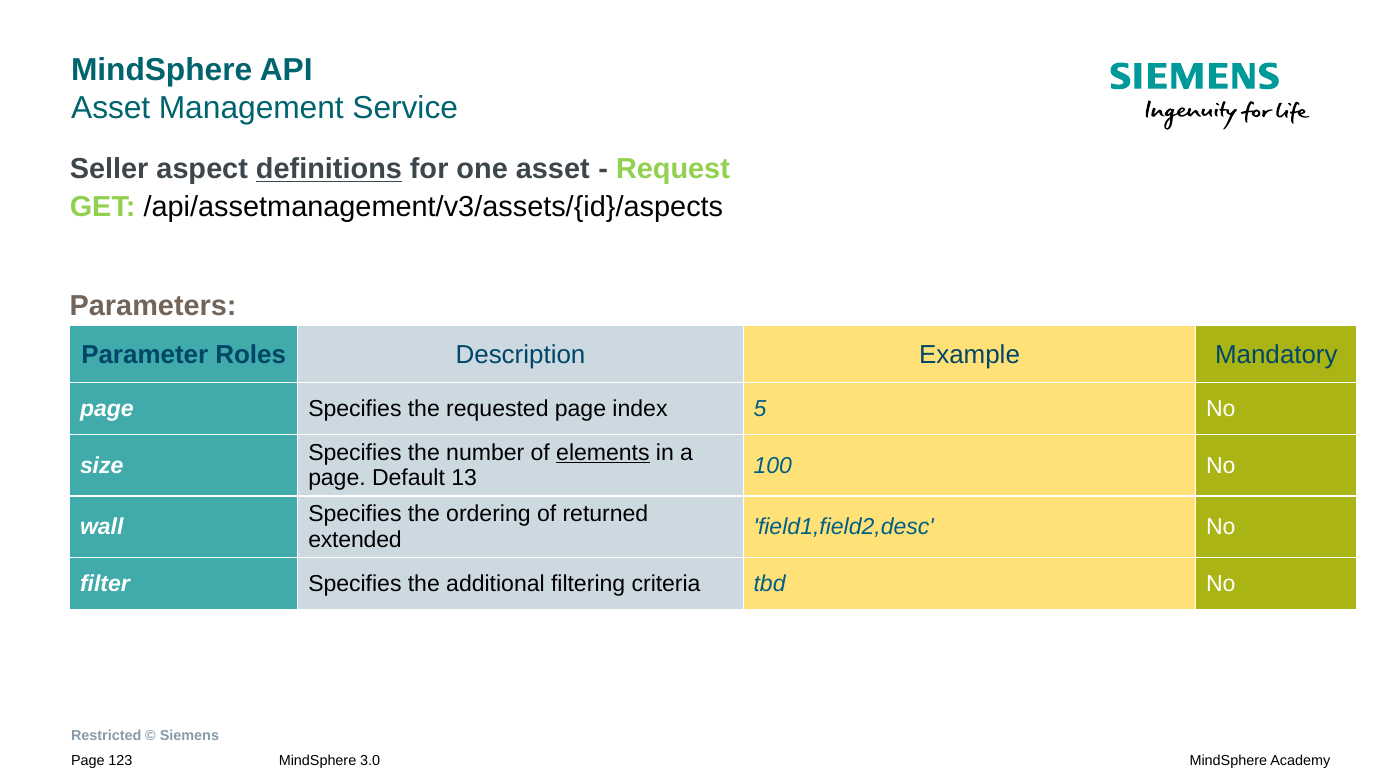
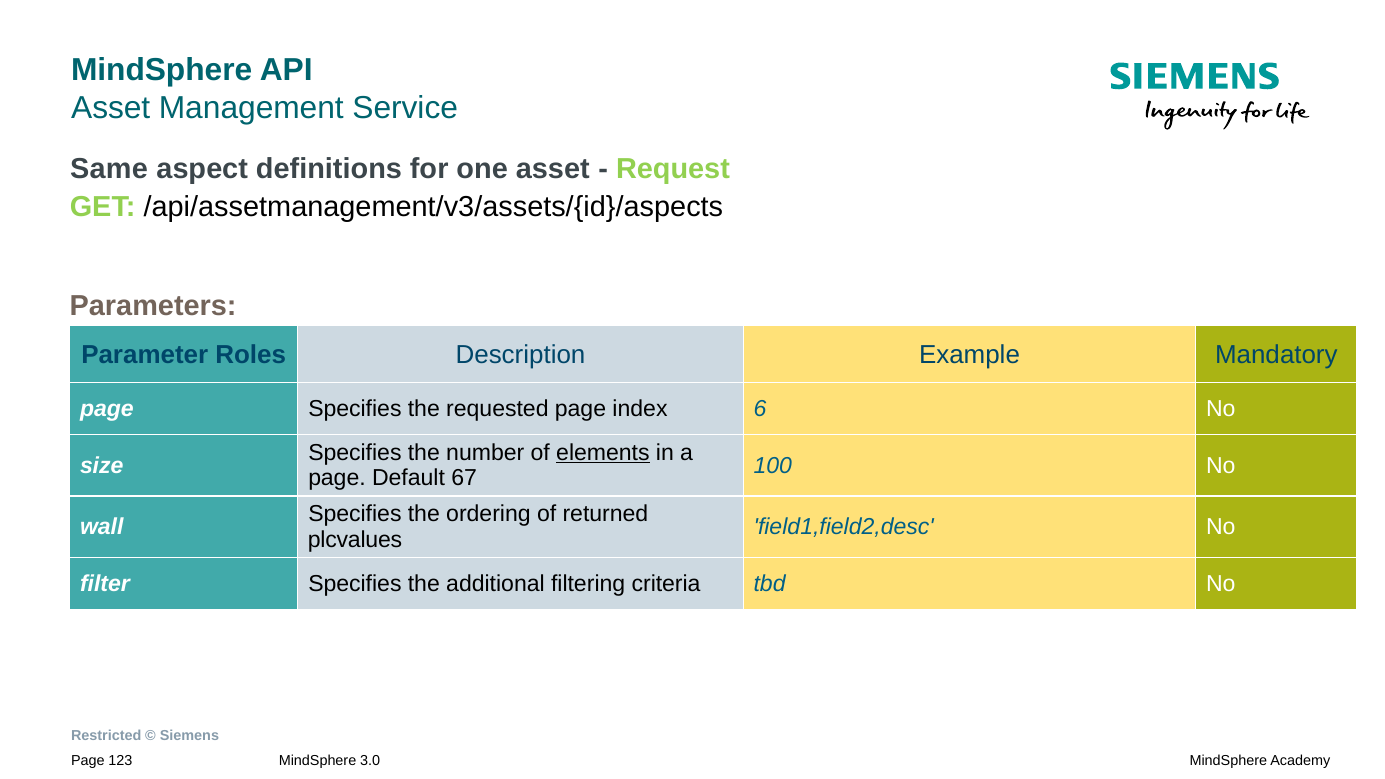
Seller: Seller -> Same (109, 169)
definitions underline: present -> none (329, 169)
5: 5 -> 6 (760, 409)
13: 13 -> 67 (464, 478)
extended: extended -> plcvalues (355, 540)
